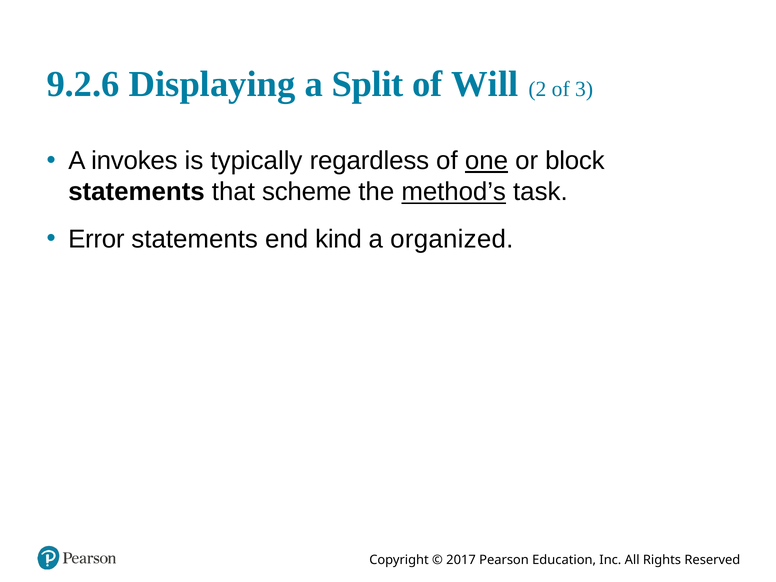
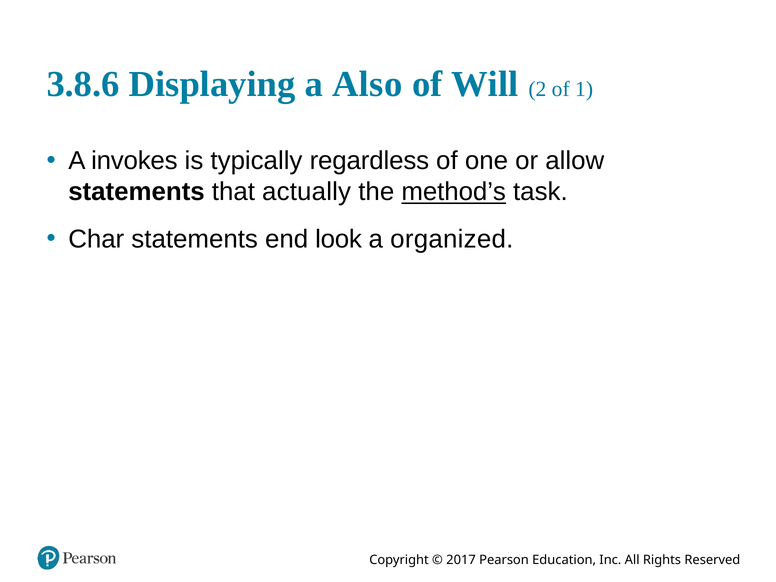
9.2.6: 9.2.6 -> 3.8.6 (83, 84)
Split: Split -> Also (367, 84)
3: 3 -> 1 (584, 89)
one underline: present -> none (486, 161)
block: block -> allow (575, 161)
scheme: scheme -> actually (307, 192)
Error: Error -> Char (96, 239)
kind: kind -> look (339, 239)
